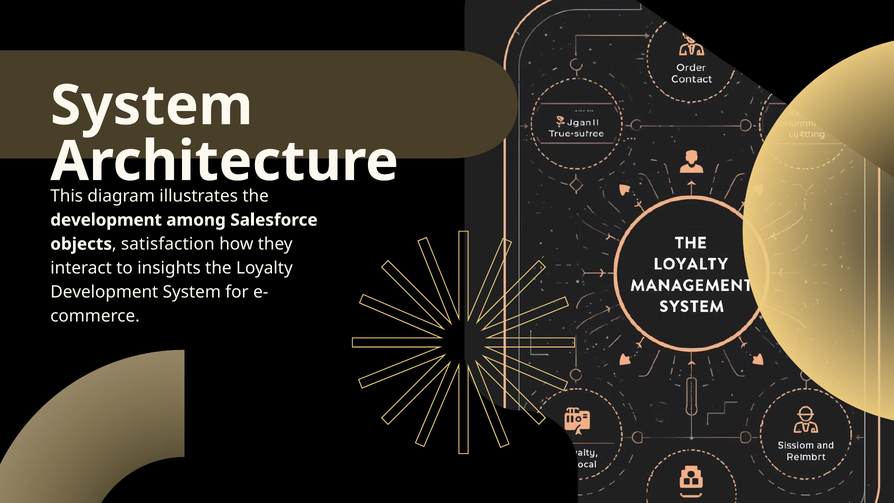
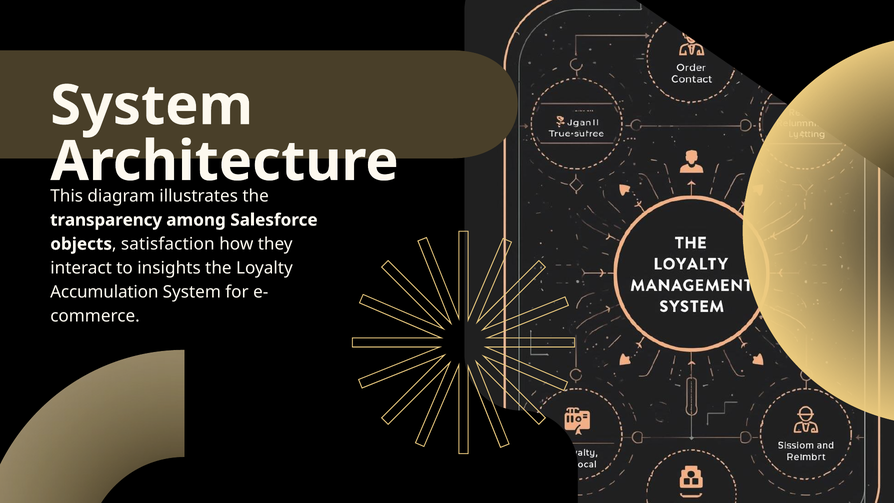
development: development -> transparency (106, 220)
Development: Development -> Accumulation (104, 292)
